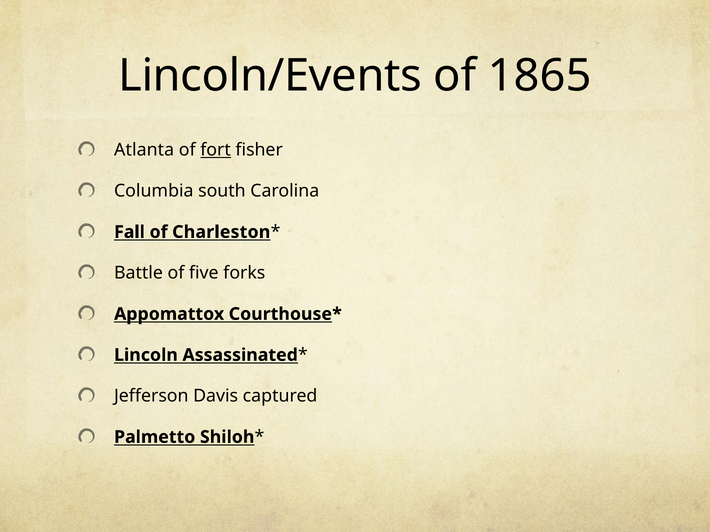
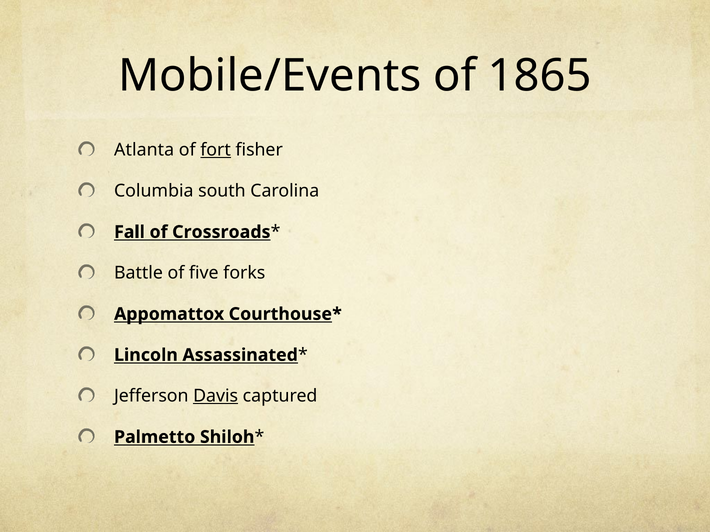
Lincoln/Events: Lincoln/Events -> Mobile/Events (270, 76)
Charleston: Charleston -> Crossroads (221, 232)
Davis underline: none -> present (216, 396)
